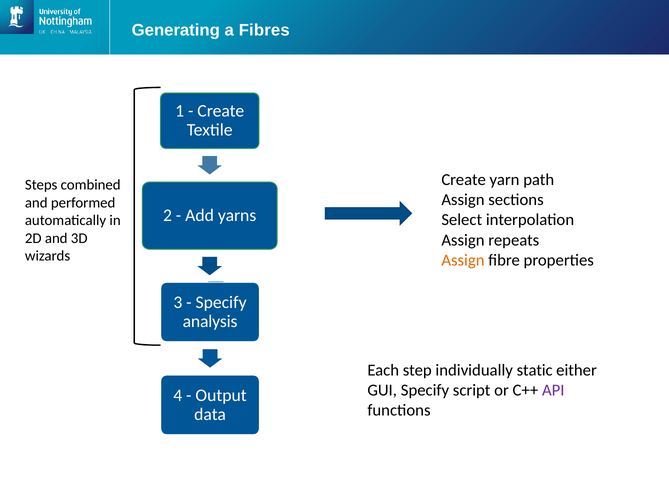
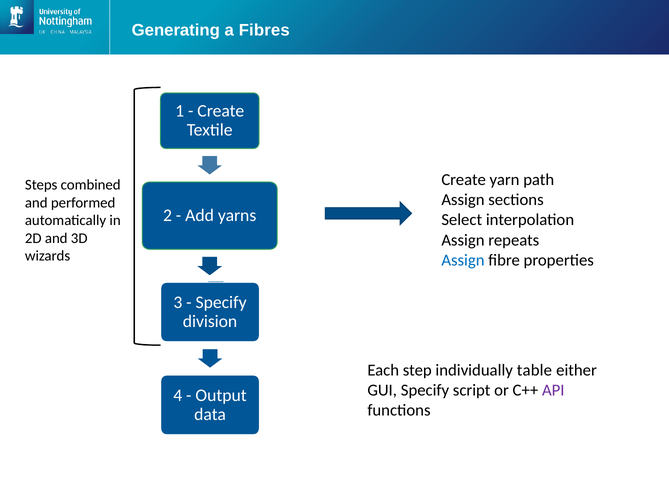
Assign colour: orange -> blue (463, 260)
analysis: analysis -> division (210, 322)
static: static -> table (534, 371)
